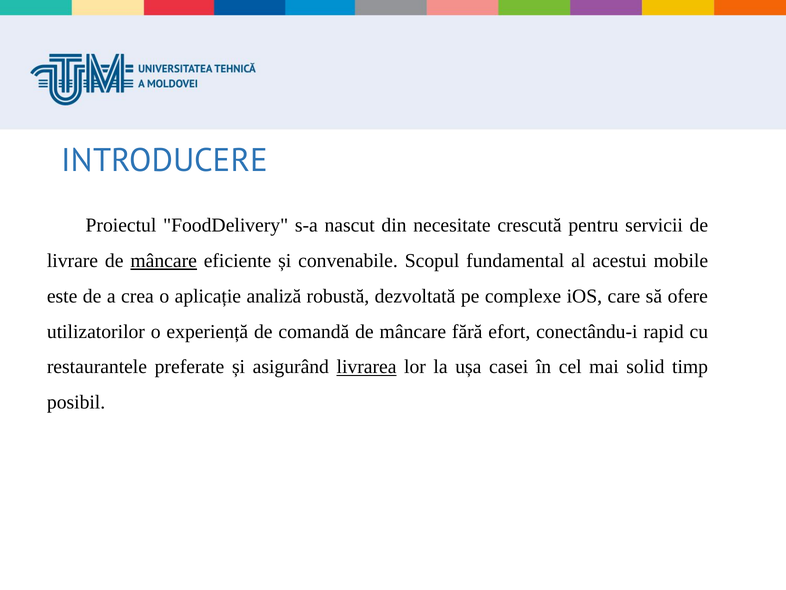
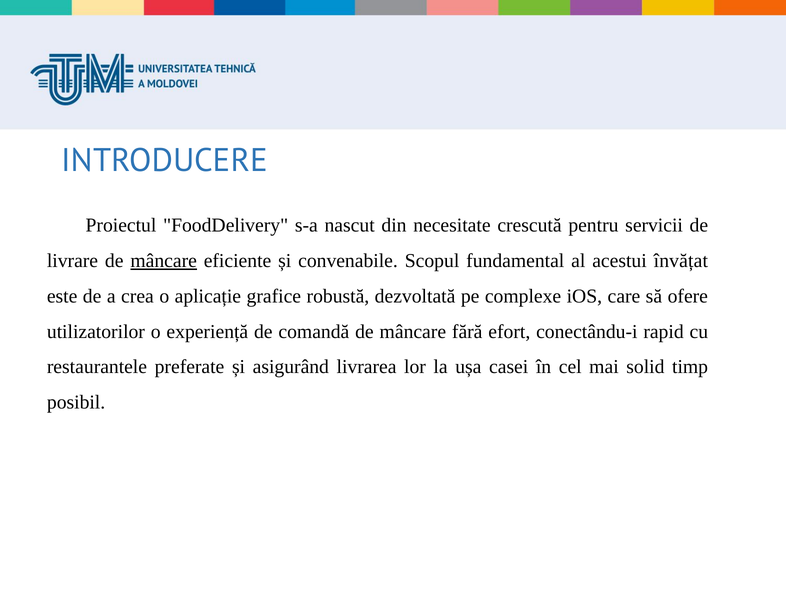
mobile: mobile -> învățat (681, 261)
analiză: analiză -> grafice (274, 296)
livrarea underline: present -> none (367, 367)
